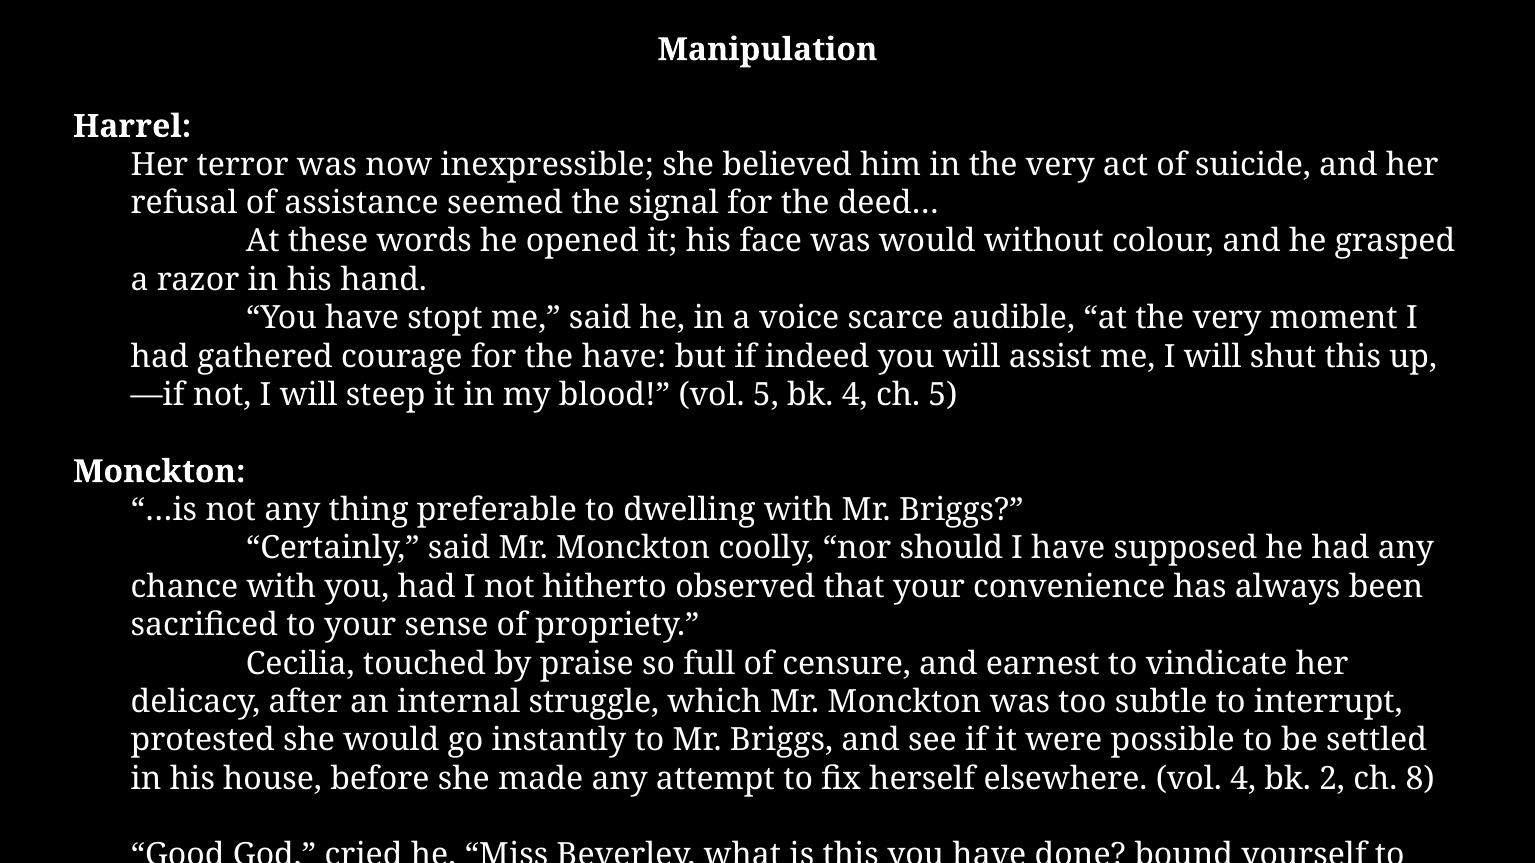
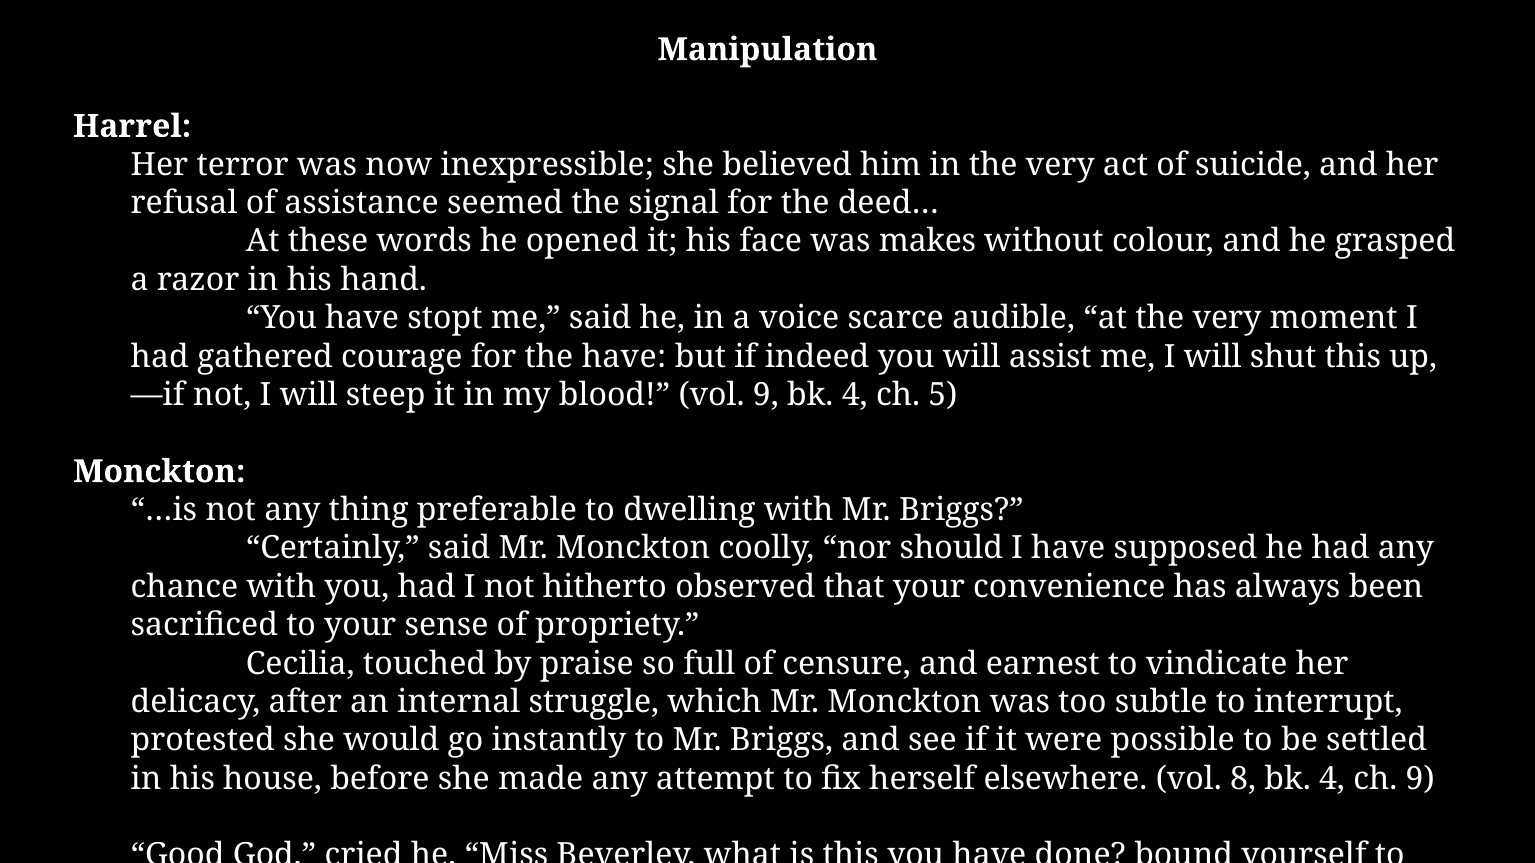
was would: would -> makes (927, 242)
vol 5: 5 -> 9 (766, 395)
elsewhere vol 4: 4 -> 8 (1243, 779)
2: 2 -> 4 (1332, 779)
ch 8: 8 -> 9 (1420, 779)
